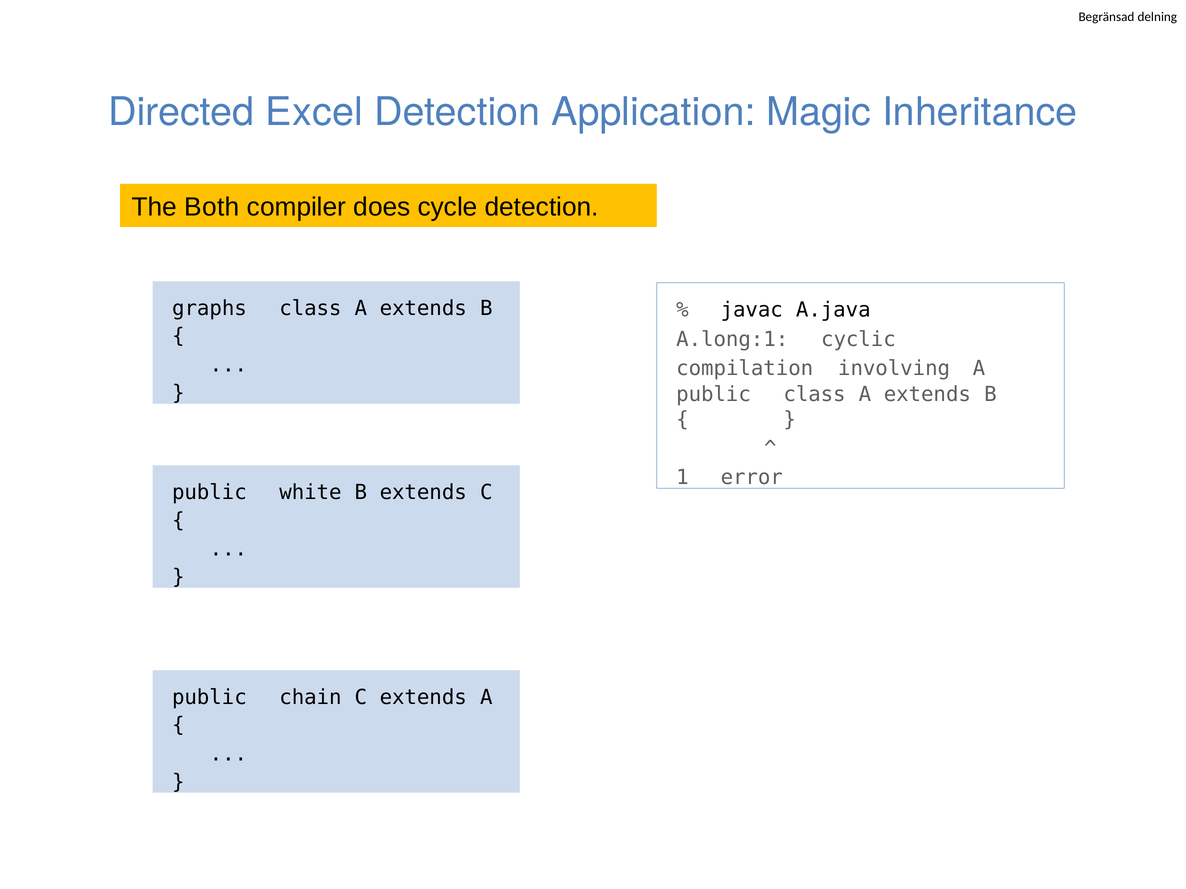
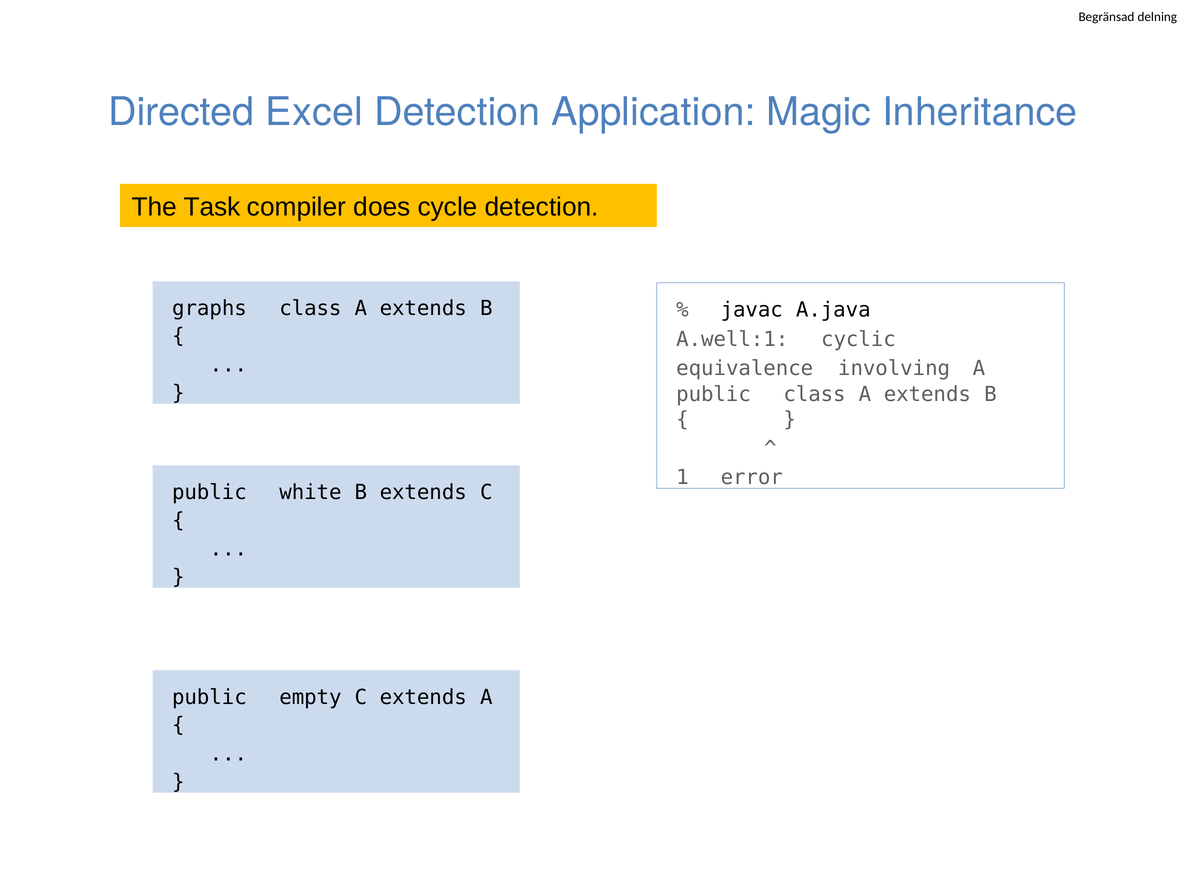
Both: Both -> Task (212, 207)
A.long:1: A.long:1 -> A.well:1 (732, 340)
compilation: compilation -> equivalence (745, 369)
chain: chain -> empty (310, 698)
